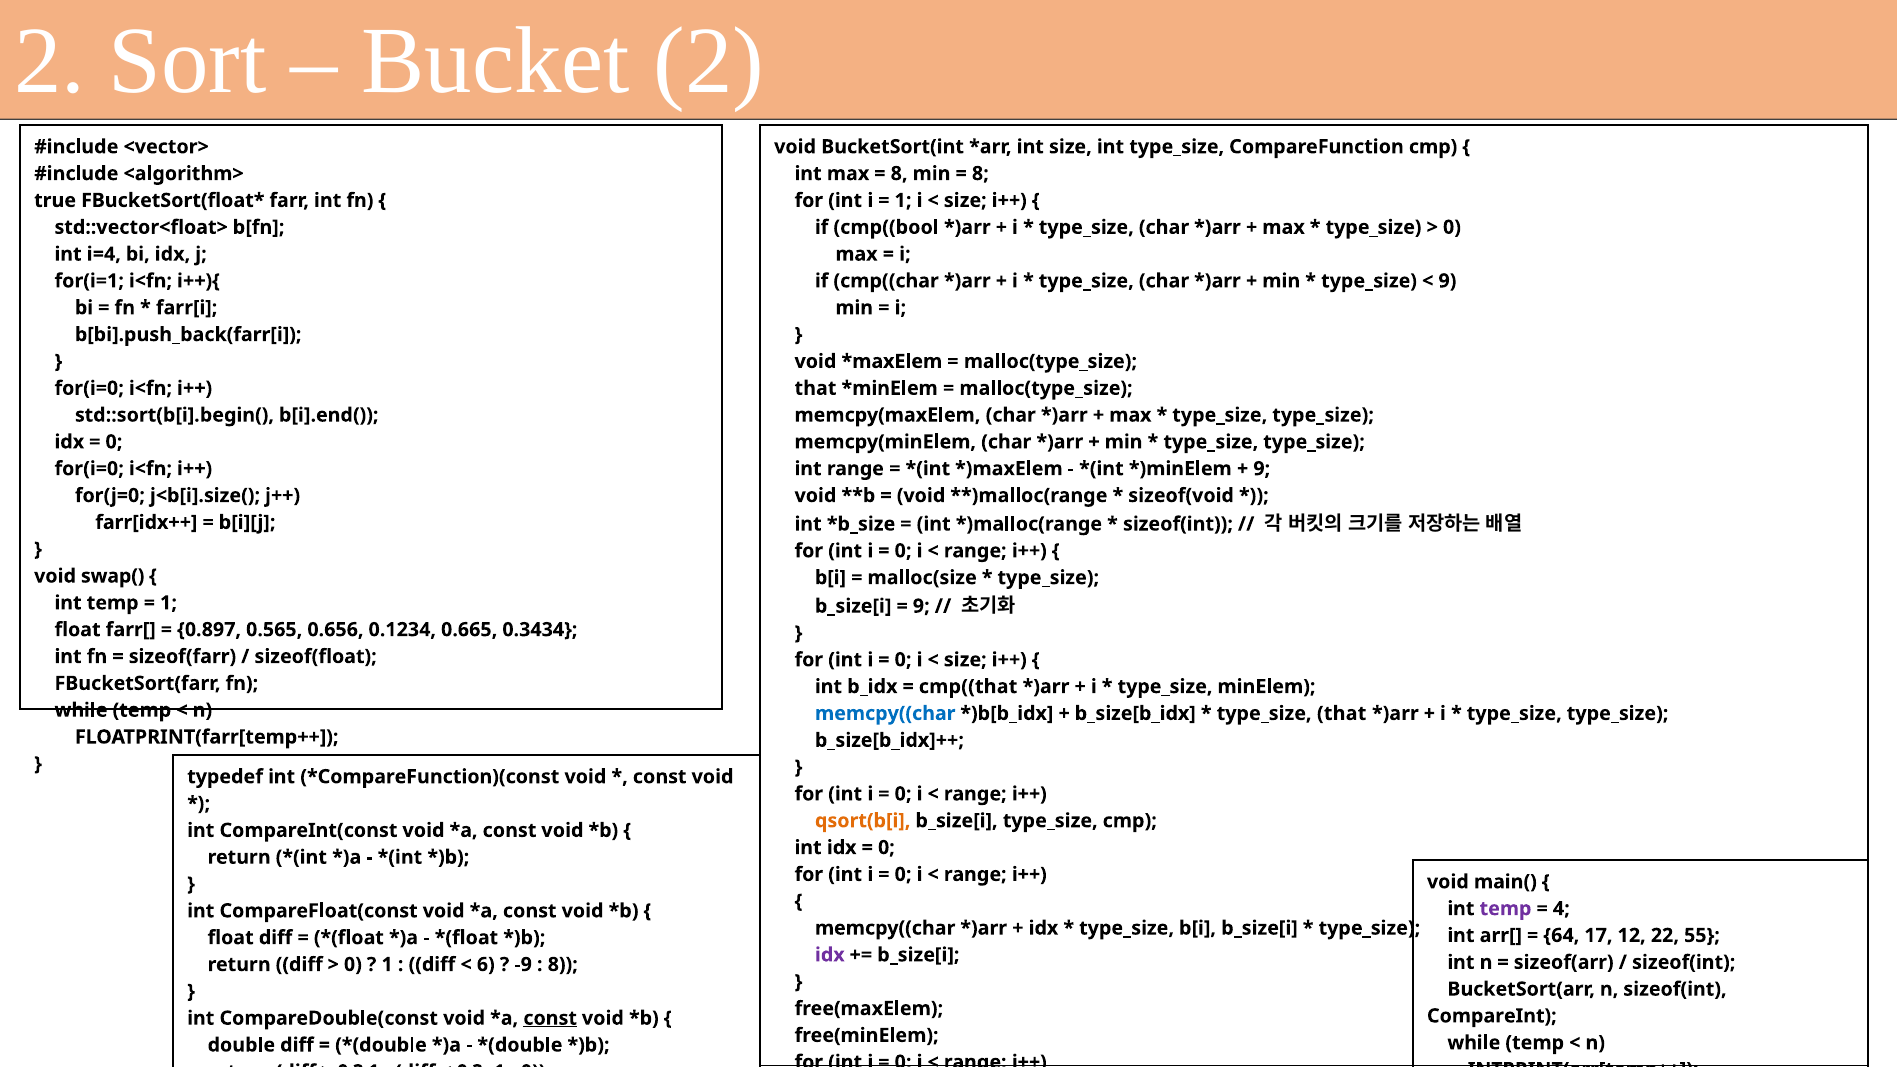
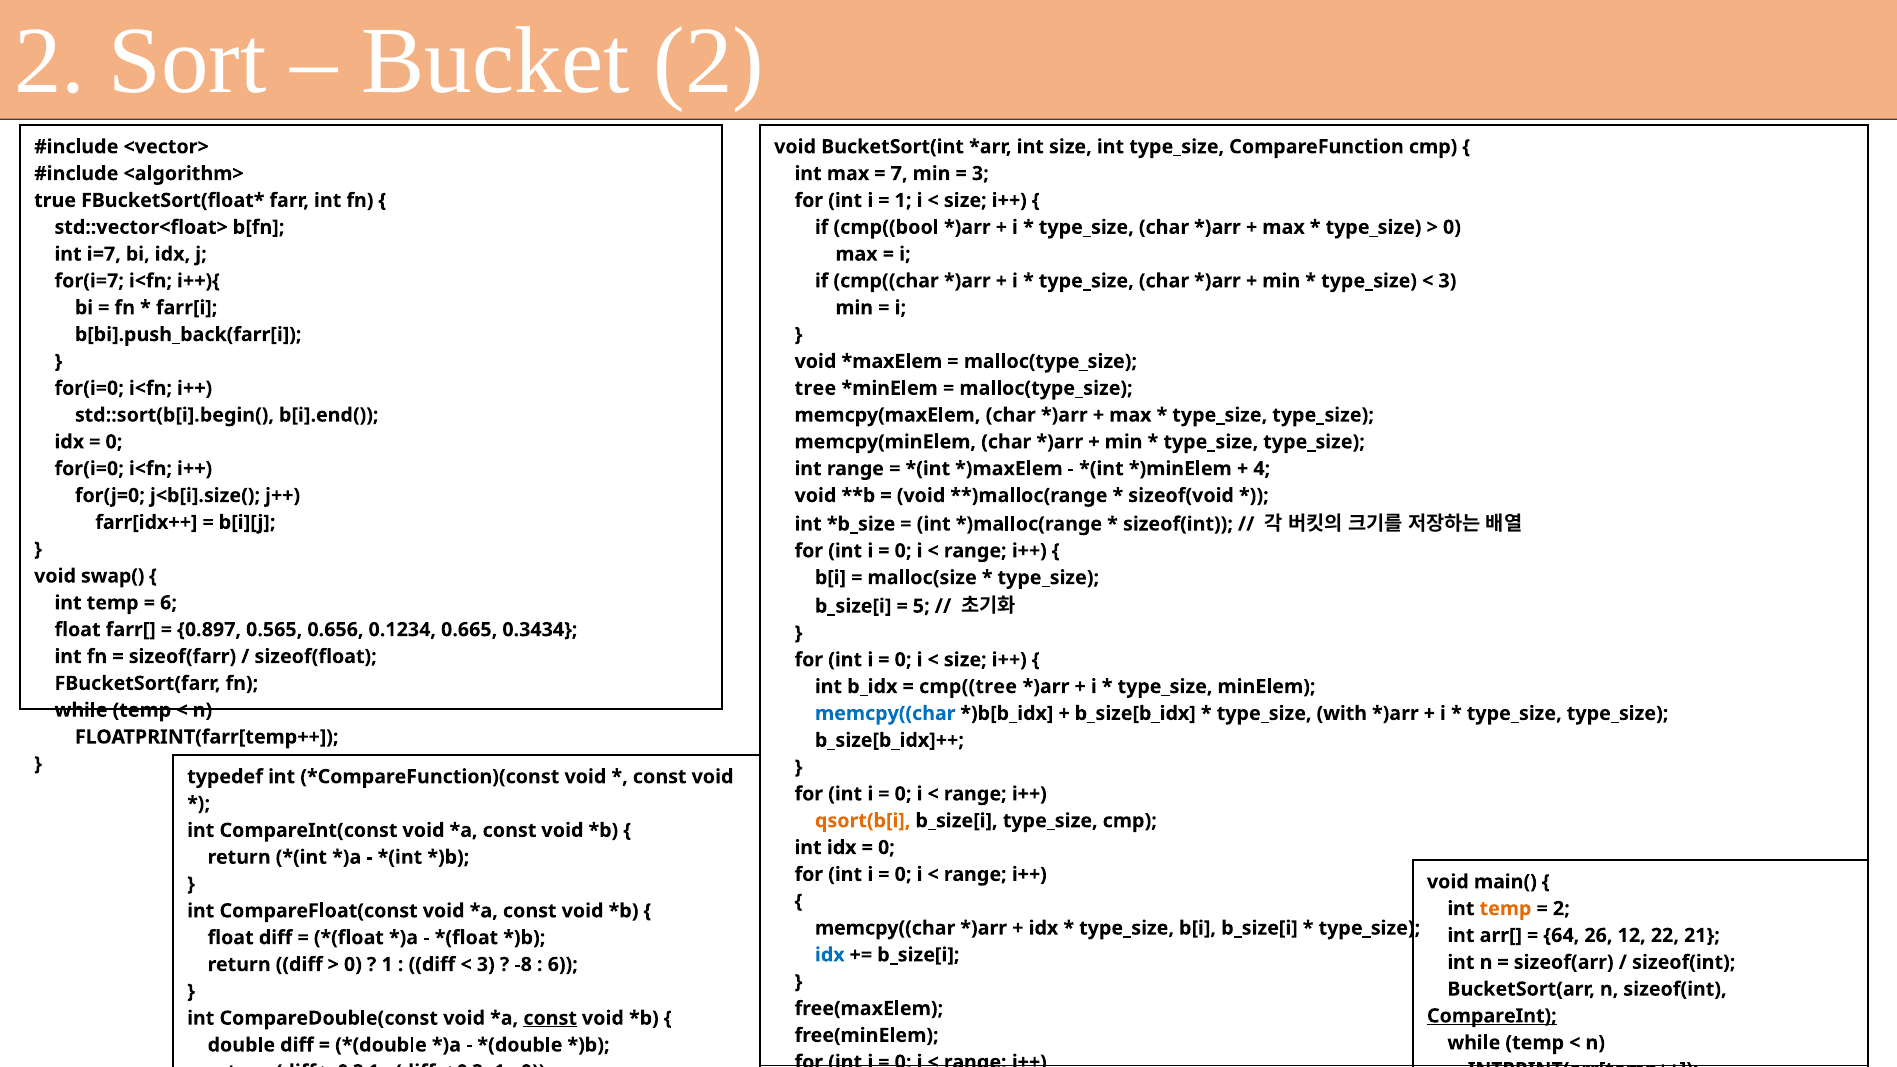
8: 8 -> 7 (899, 174)
8: 8 -> 3 (980, 174)
i=4: i=4 -> i=7 (104, 254)
for(i=1: for(i=1 -> for(i=7 (89, 281)
9: 9 -> 3 (1447, 281)
that: that -> tree (815, 388)
9: 9 -> 4 (1262, 469)
1: 1 -> 6 (169, 603)
9: 9 -> 5 (921, 606)
cmp((that: cmp((that -> cmp((tree (968, 687)
that: that -> with (1342, 713)
temp colour: purple -> orange (1506, 909)
4: 4 -> 2 (1561, 909)
17: 17 -> 26 (1598, 936)
55: 55 -> 21 (1702, 936)
idx colour: purple -> blue (830, 955)
6: 6 -> 3 (486, 965)
-9: -9 -> -8 (523, 965)
8: 8 -> 6 (563, 965)
CompareInt underline: none -> present (1492, 1016)
